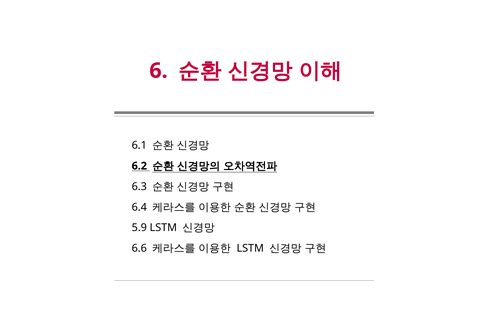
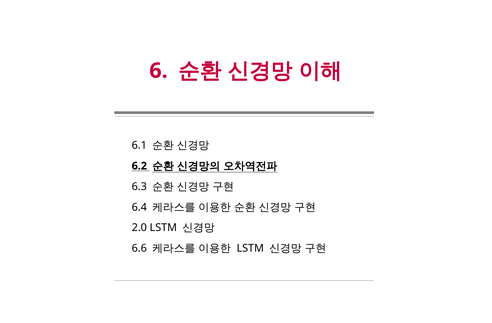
5.9: 5.9 -> 2.0 (139, 228)
